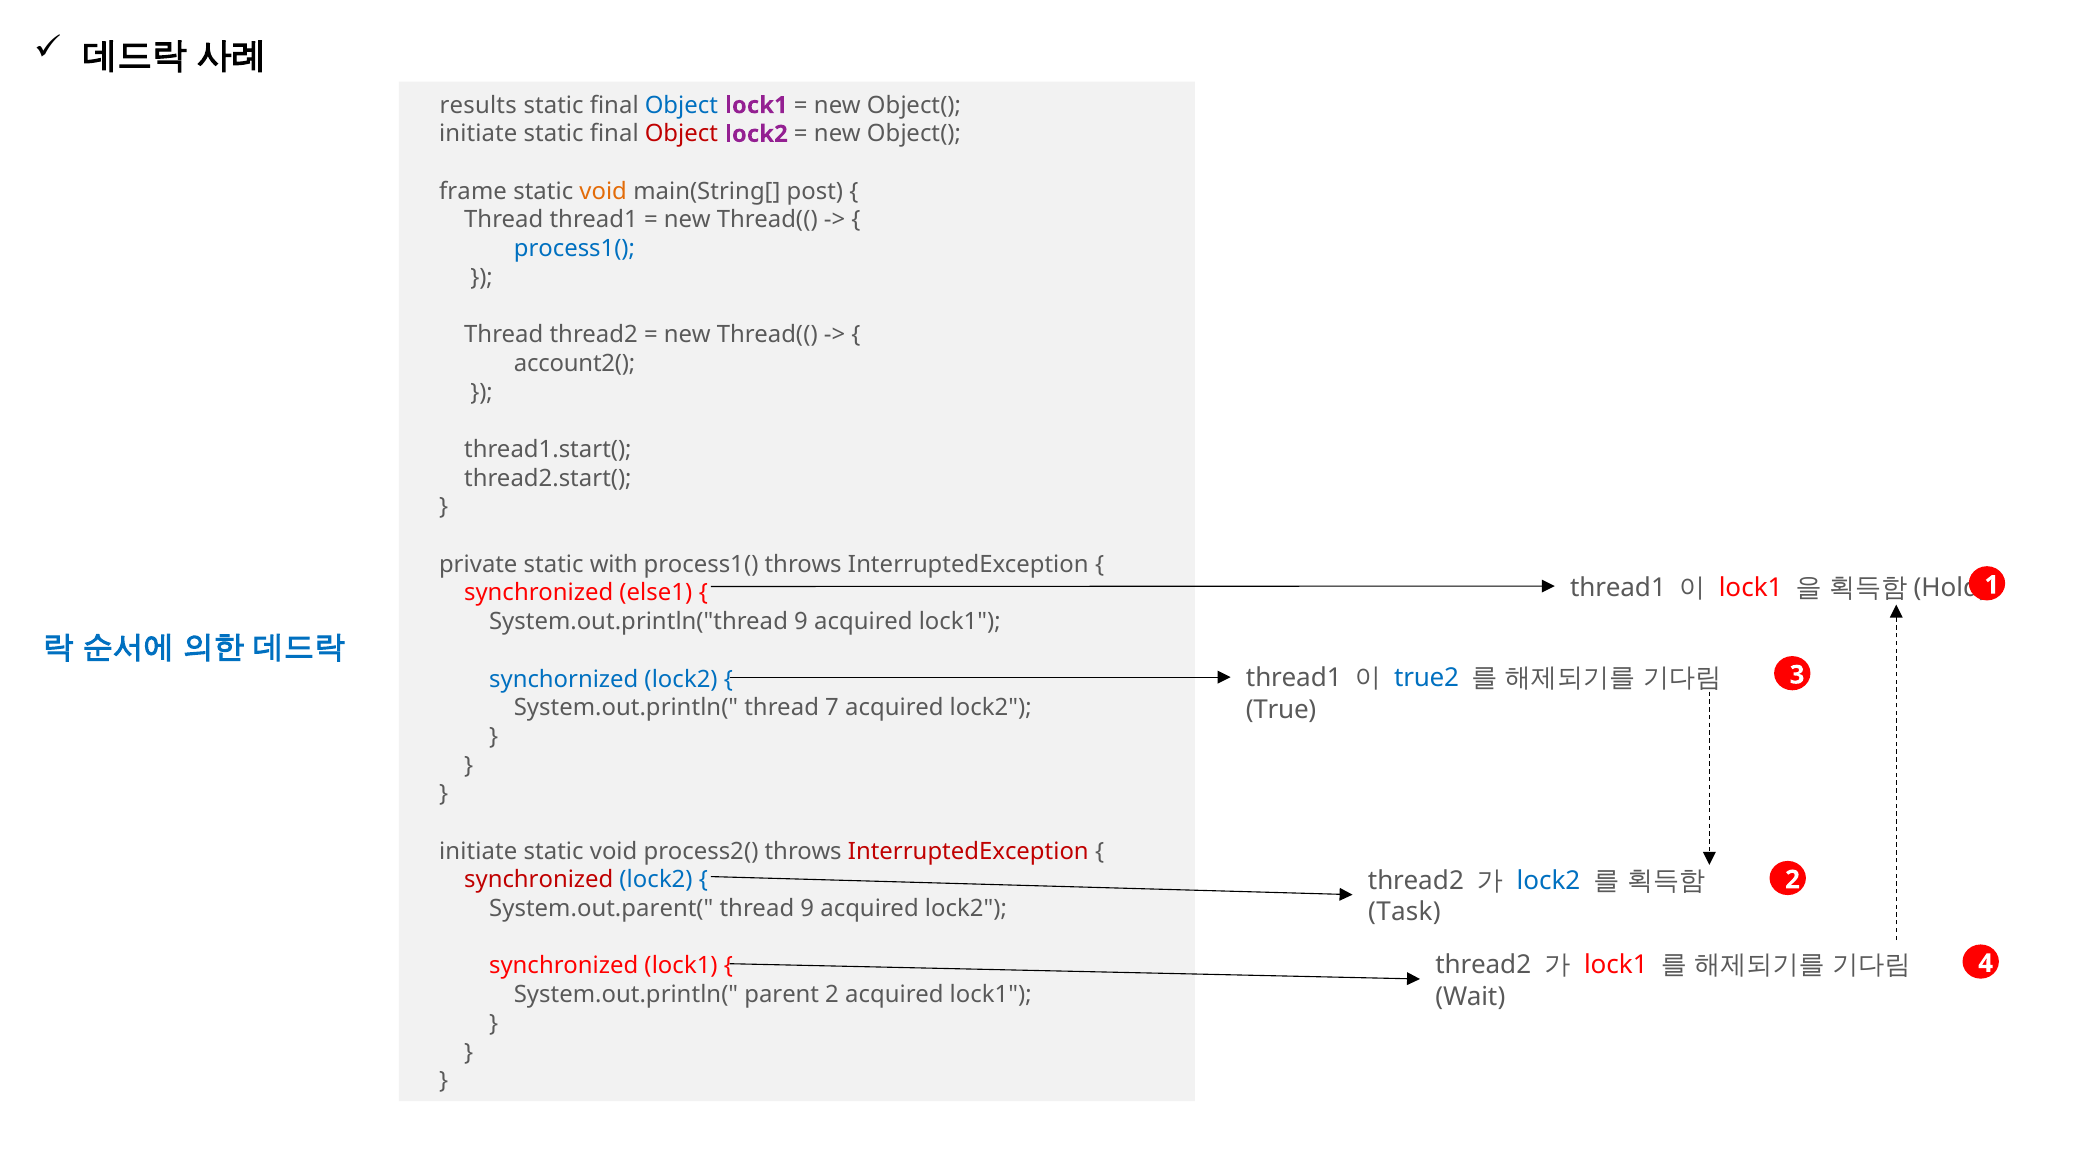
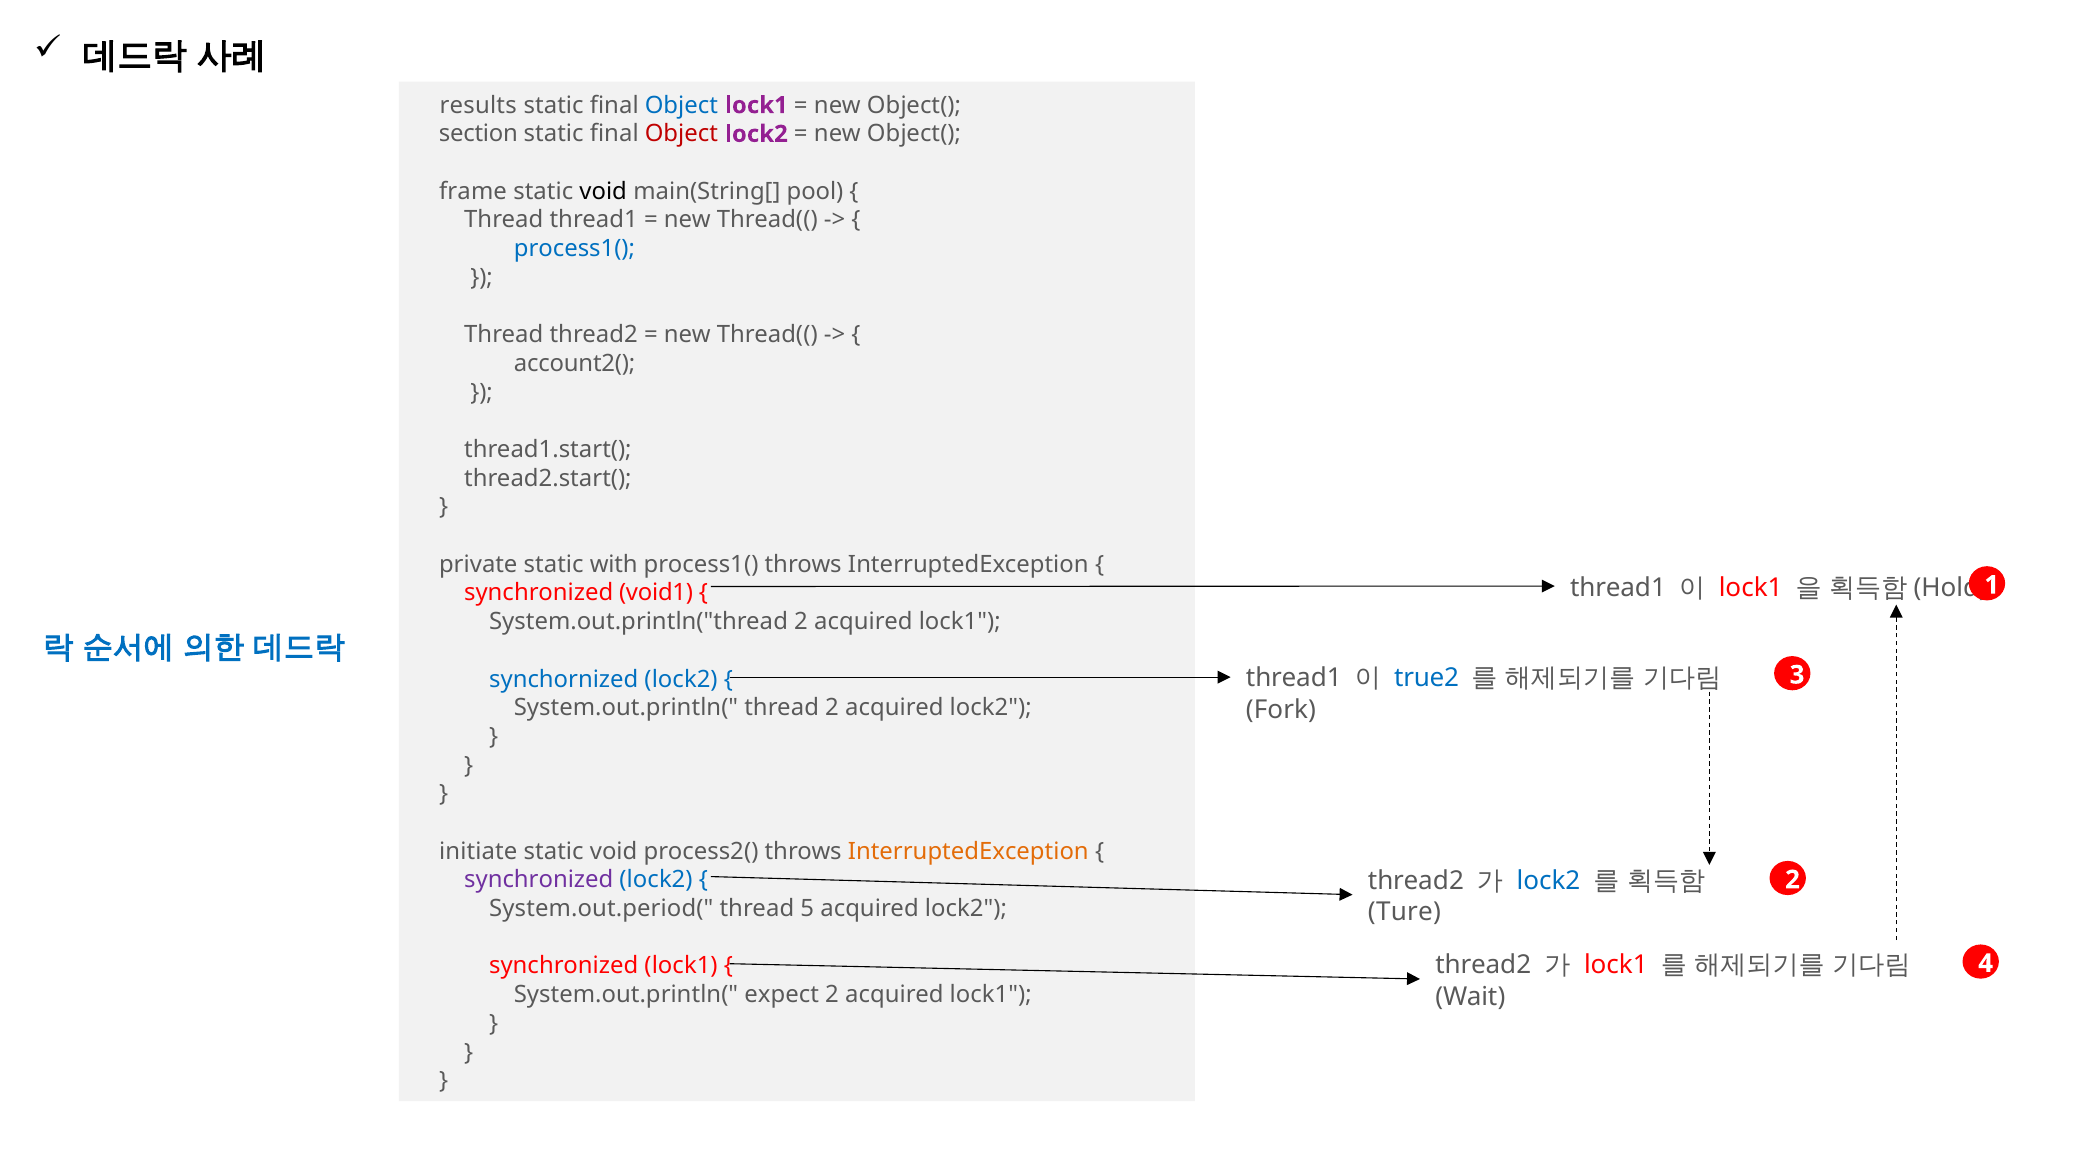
initiate: initiate -> section (478, 134)
void colour: orange -> black (603, 191)
post: post -> pool (815, 191)
else1: else1 -> void1 (656, 593)
System.out.println("thread 9: 9 -> 2 (801, 622)
thread 7: 7 -> 2 (832, 708)
True: True -> Fork (1281, 710)
InterruptedException colour: red -> orange (968, 852)
synchronized colour: red -> purple (539, 880)
System.out.parent(: System.out.parent( -> System.out.period( (601, 909)
thread 9: 9 -> 5 (807, 909)
Task: Task -> Ture (1404, 912)
parent: parent -> expect (782, 995)
